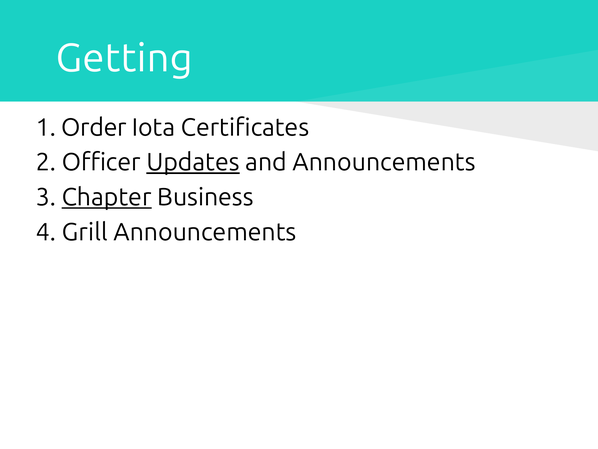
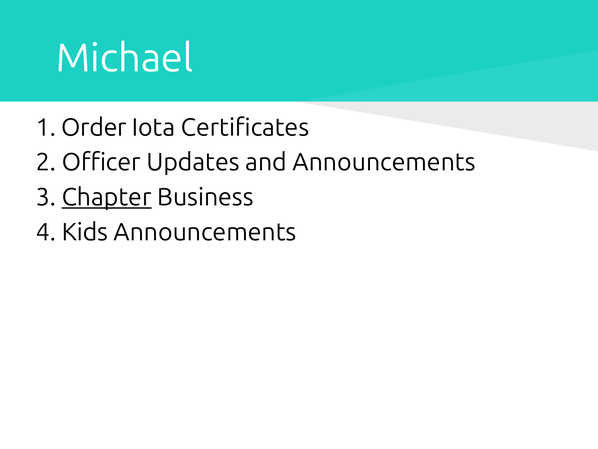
Getting: Getting -> Michael (125, 58)
Updates underline: present -> none (193, 162)
Grill: Grill -> Kids (85, 232)
